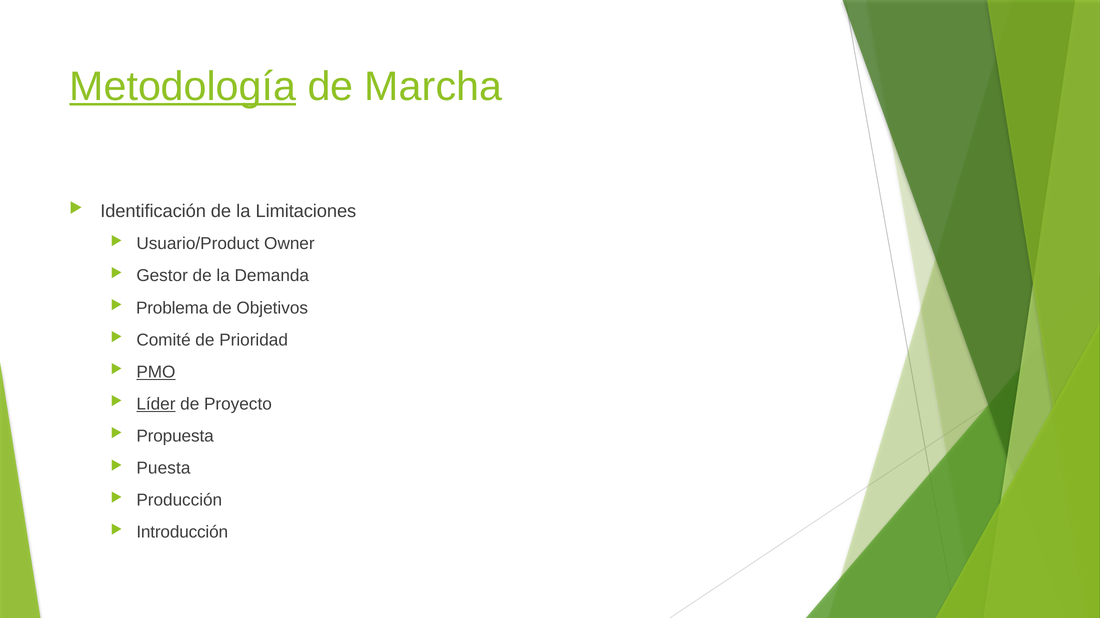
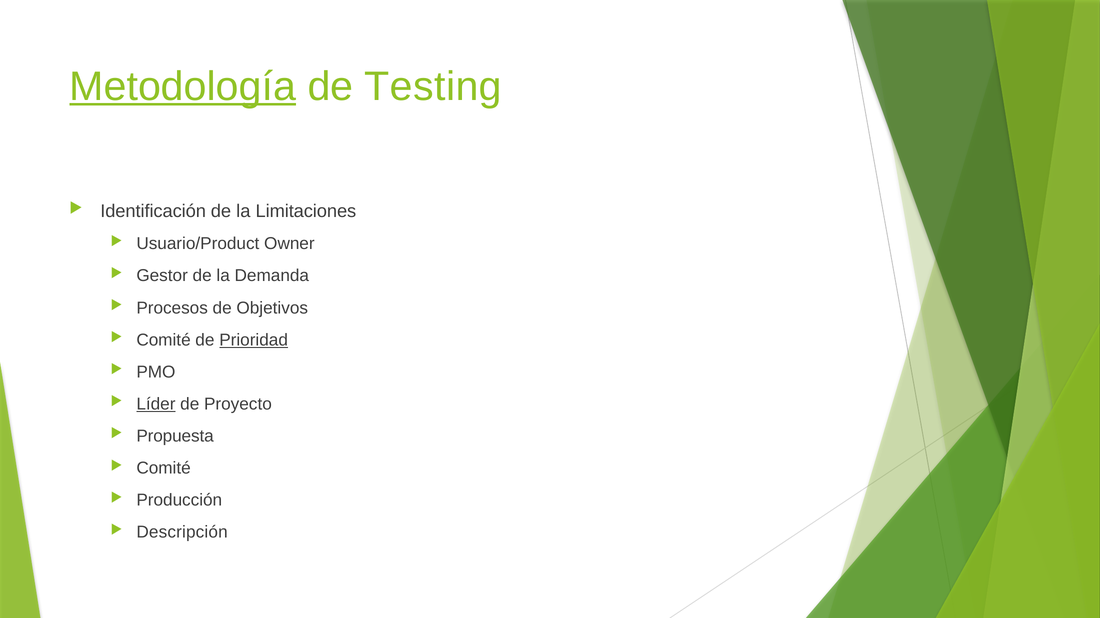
Marcha: Marcha -> Testing (433, 87)
Problema: Problema -> Procesos (172, 308)
Prioridad underline: none -> present (254, 340)
PMO underline: present -> none (156, 372)
Puesta: Puesta -> Comité (164, 469)
Introducción: Introducción -> Descripción (182, 533)
